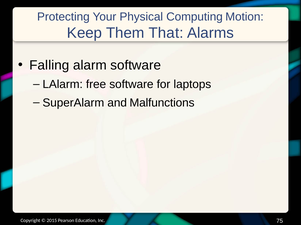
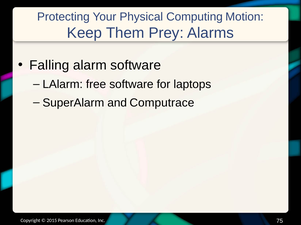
That: That -> Prey (166, 33)
Malfunctions: Malfunctions -> Computrace (162, 103)
